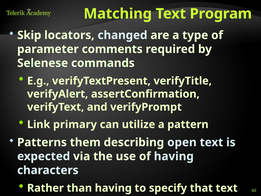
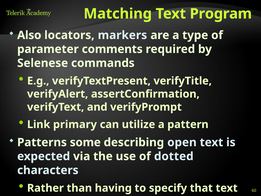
Skip: Skip -> Also (29, 35)
changed: changed -> markers (122, 35)
them: them -> some (85, 142)
of having: having -> dotted (174, 156)
